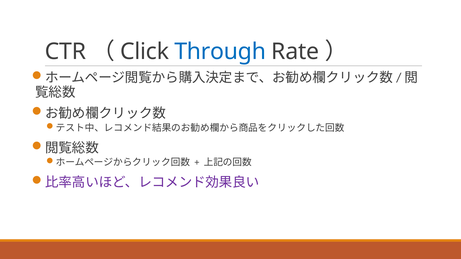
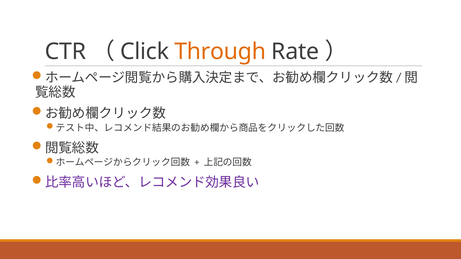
Through colour: blue -> orange (220, 52)
